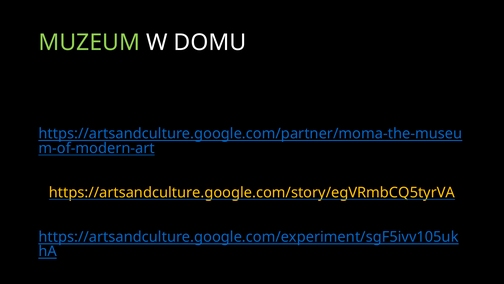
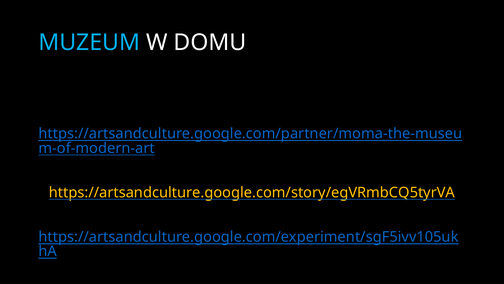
MUZEUM colour: light green -> light blue (89, 42)
